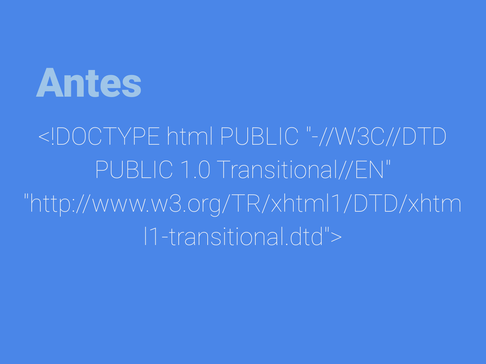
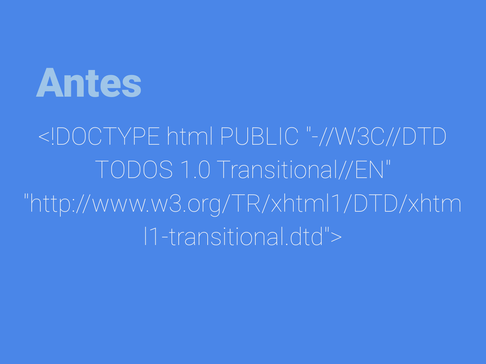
PUBLIC: PUBLIC -> TODOS (134, 171)
